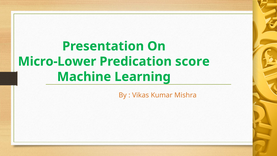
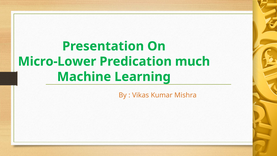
score: score -> much (193, 61)
